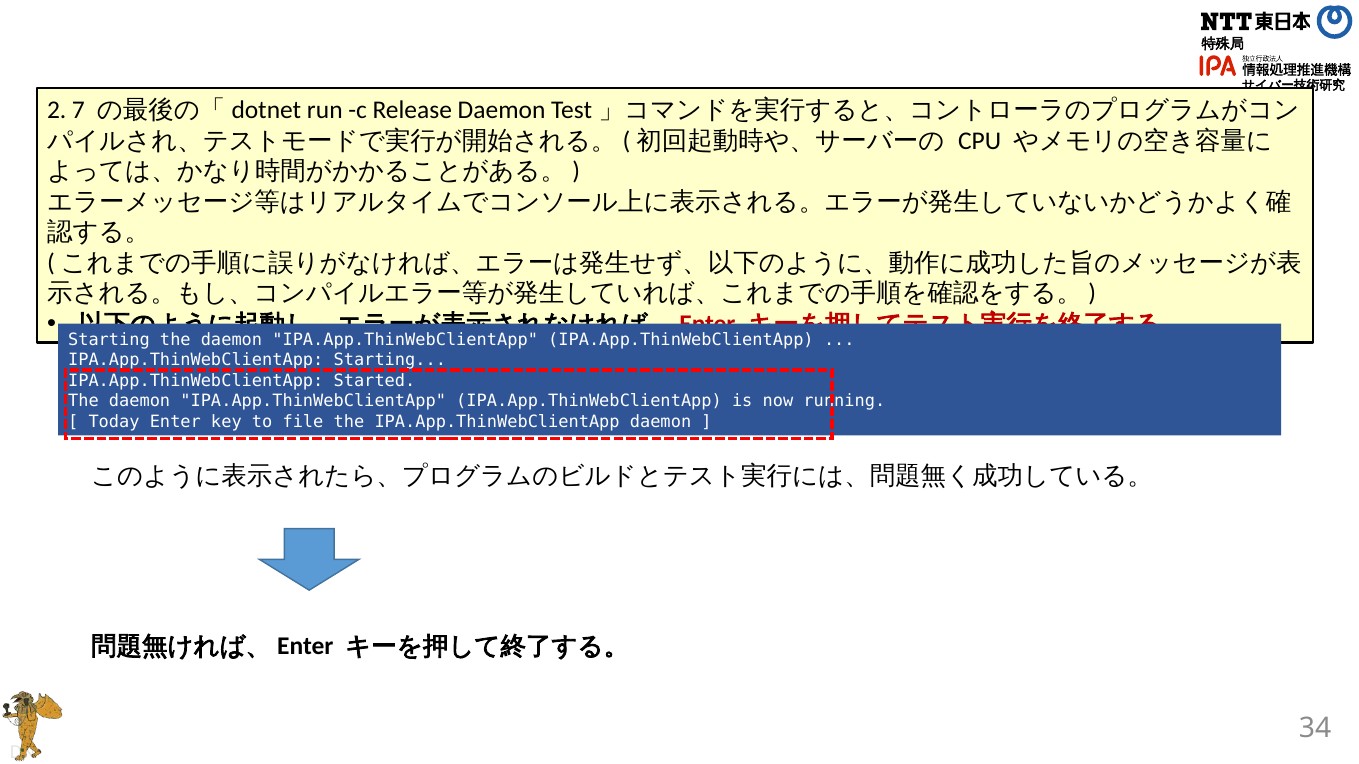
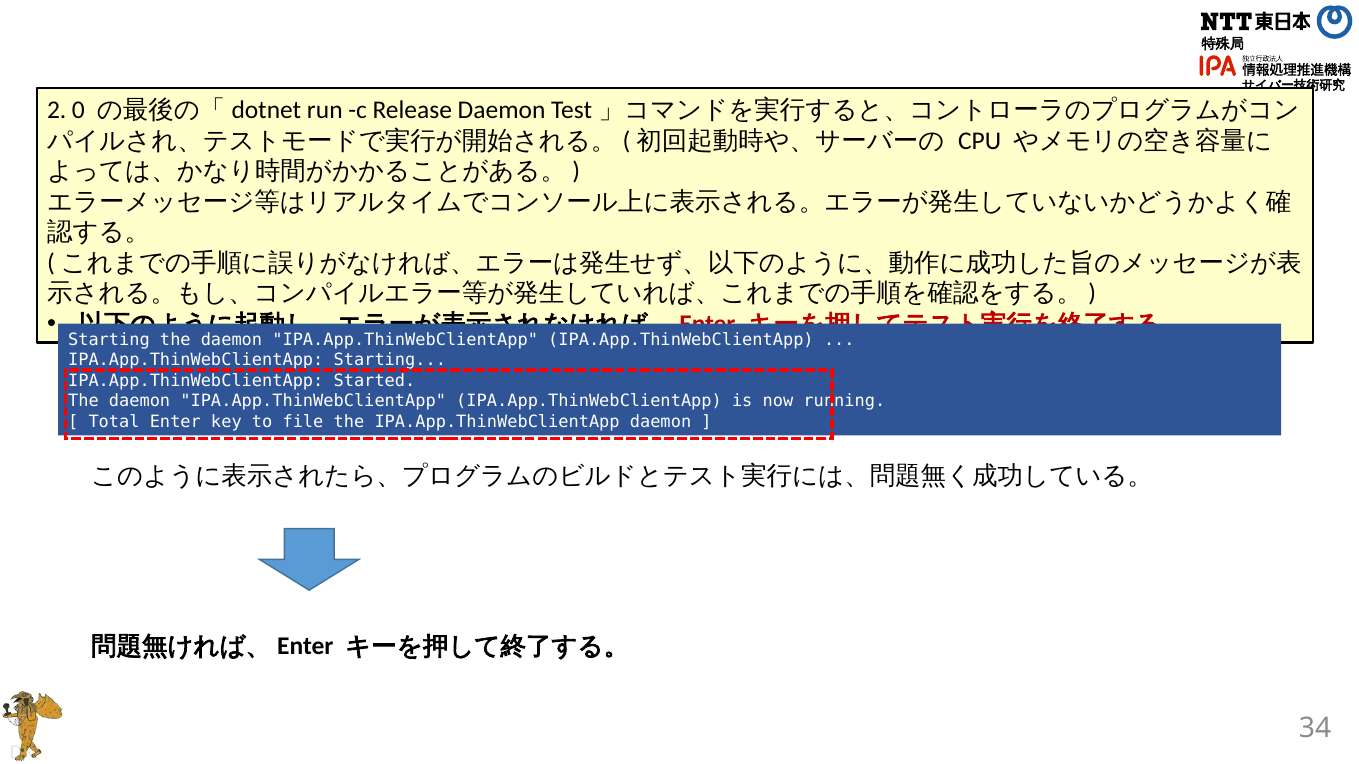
7: 7 -> 0 (78, 110)
Today: Today -> Total (114, 422)
